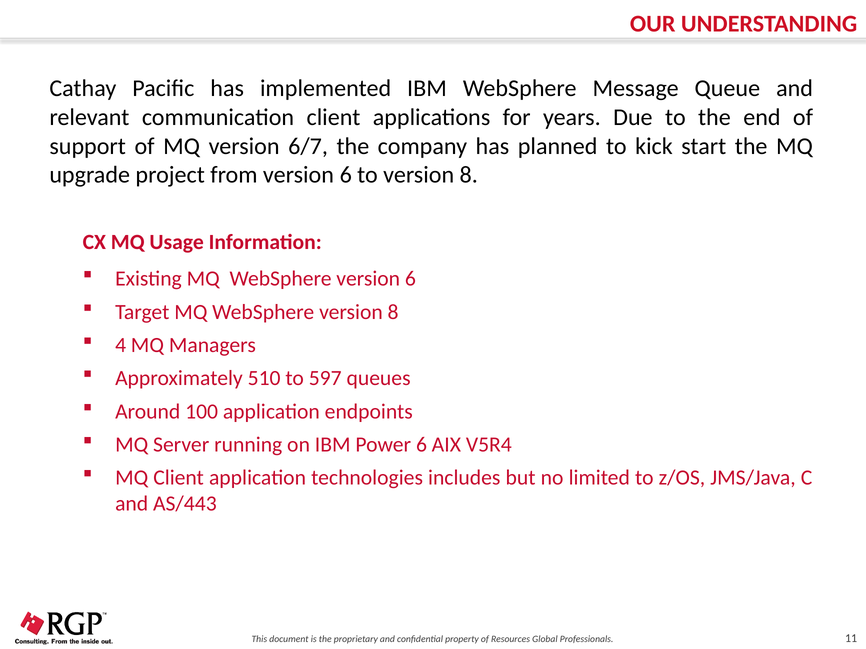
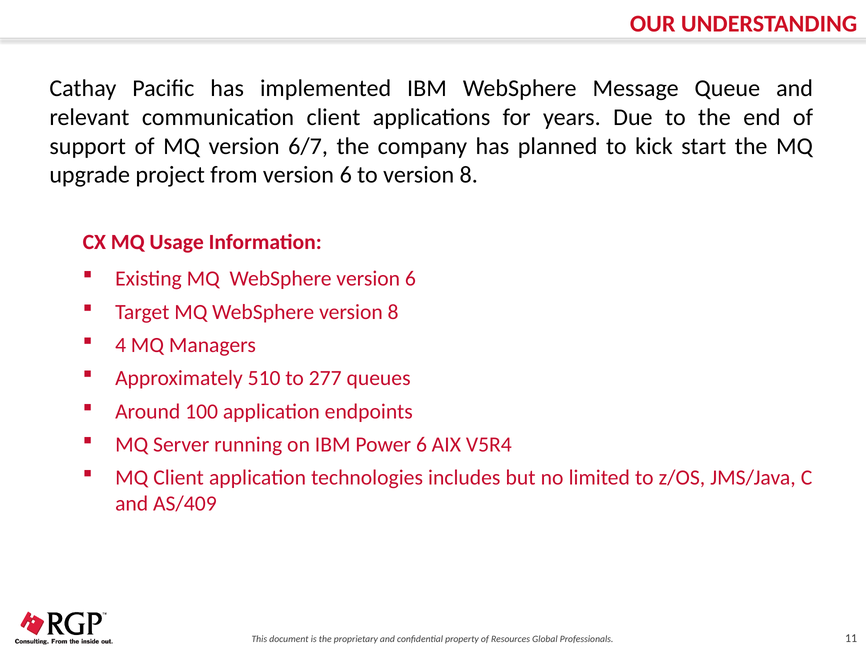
597: 597 -> 277 (325, 379)
AS/443: AS/443 -> AS/409 (185, 504)
